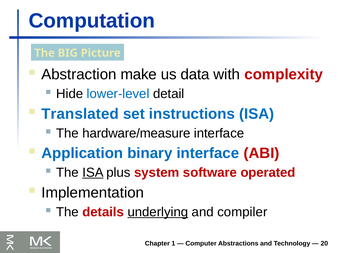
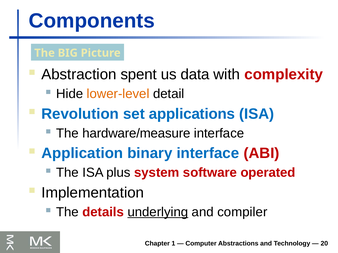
Computation: Computation -> Components (92, 21)
make: make -> spent (139, 75)
lower-level colour: blue -> orange (118, 94)
Translated: Translated -> Revolution (80, 114)
instructions: instructions -> applications (192, 114)
ISA underline: present -> none (93, 173)
